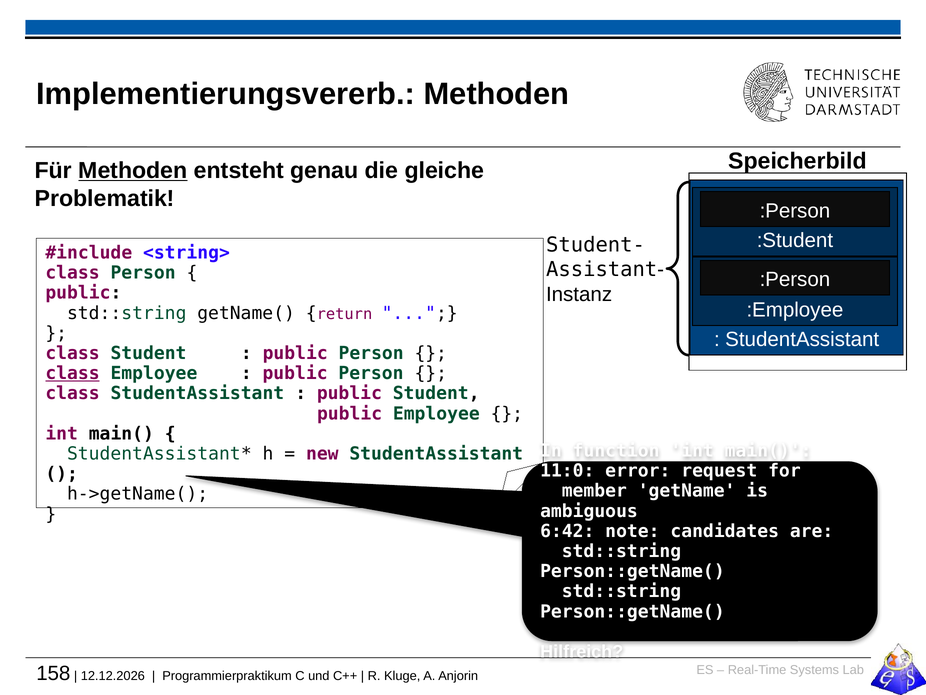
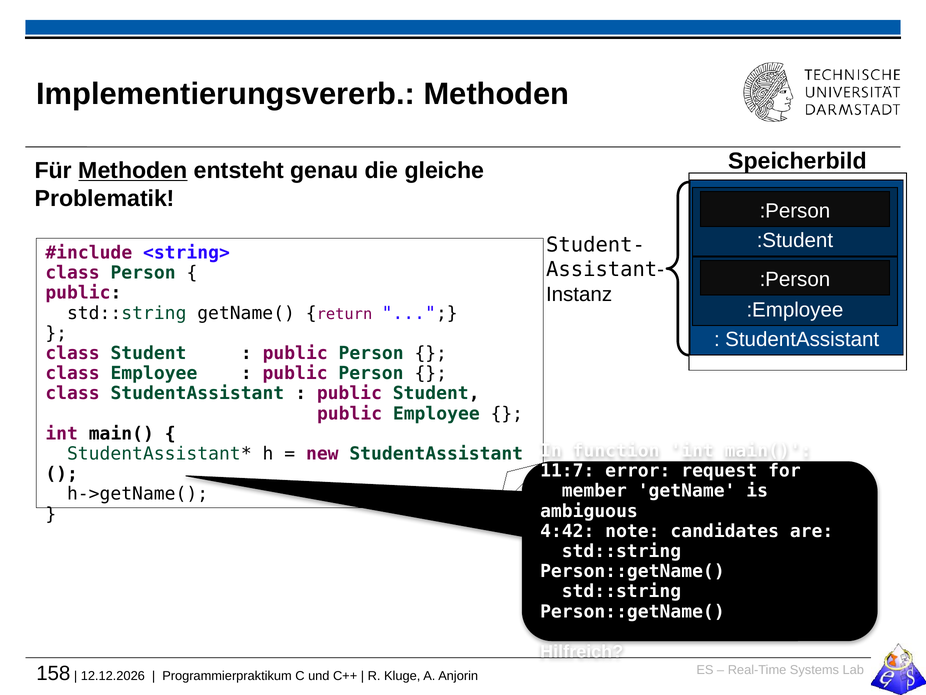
class underline: present -> none (73, 373)
11:0: 11:0 -> 11:7 (567, 471)
6:42: 6:42 -> 4:42 (567, 531)
